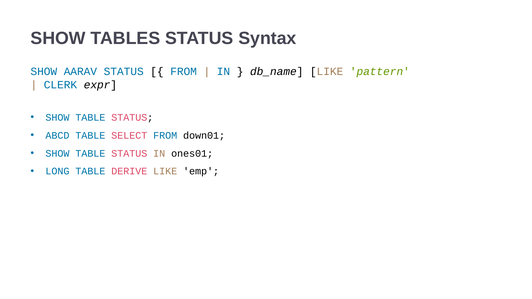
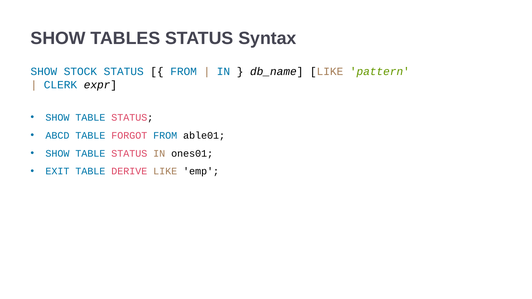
AARAV: AARAV -> STOCK (80, 72)
SELECT: SELECT -> FORGOT (129, 136)
down01: down01 -> able01 (204, 136)
LONG: LONG -> EXIT (57, 171)
